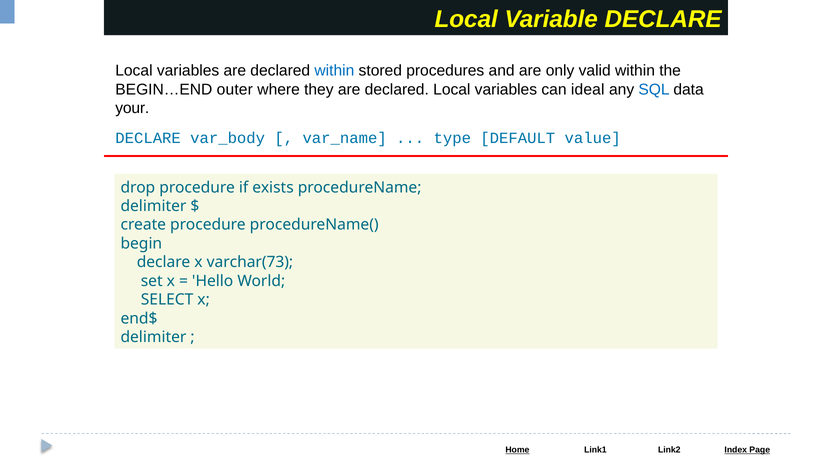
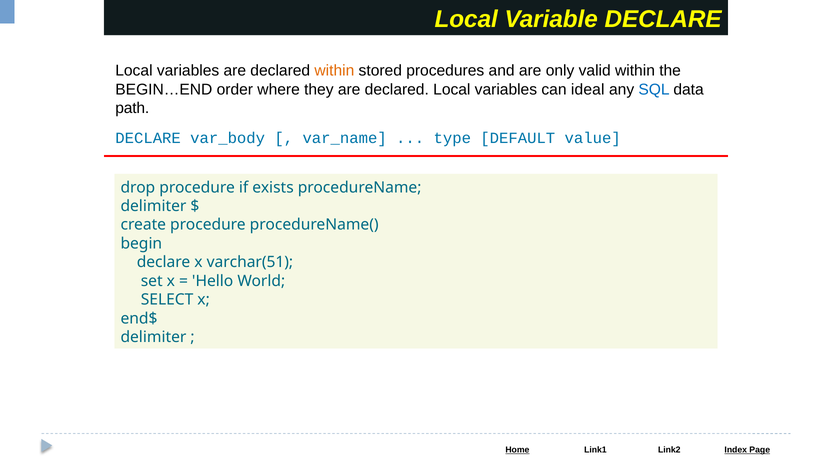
within colour: blue -> orange (334, 71)
outer: outer -> order (235, 89)
your: your -> path (132, 108)
varchar(73: varchar(73 -> varchar(51 (250, 262)
